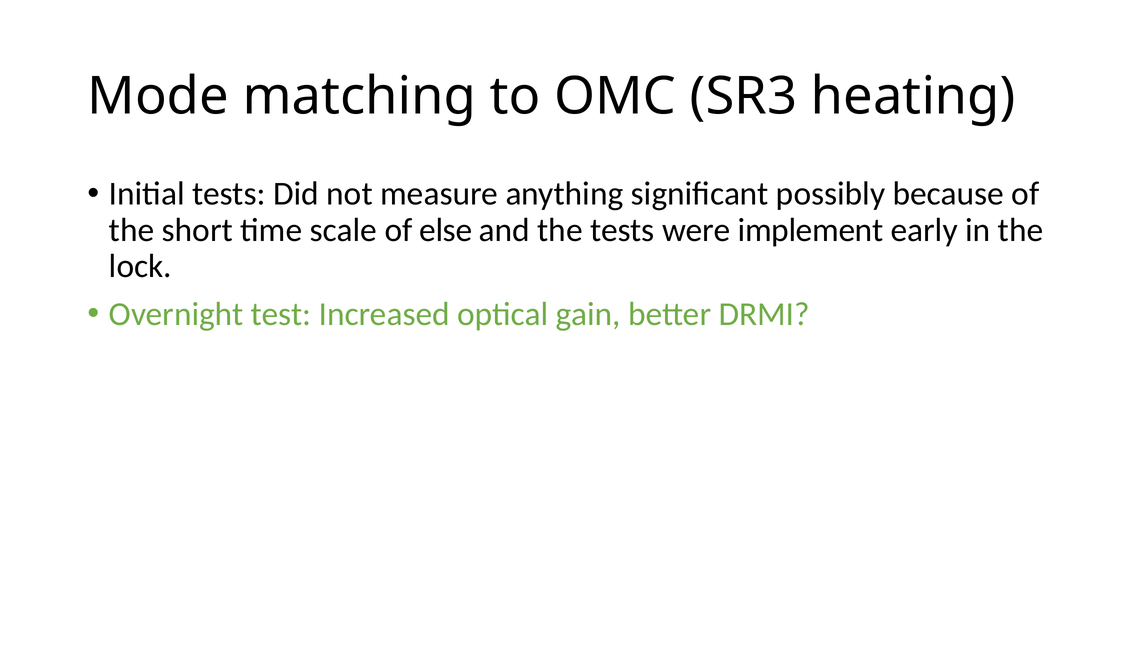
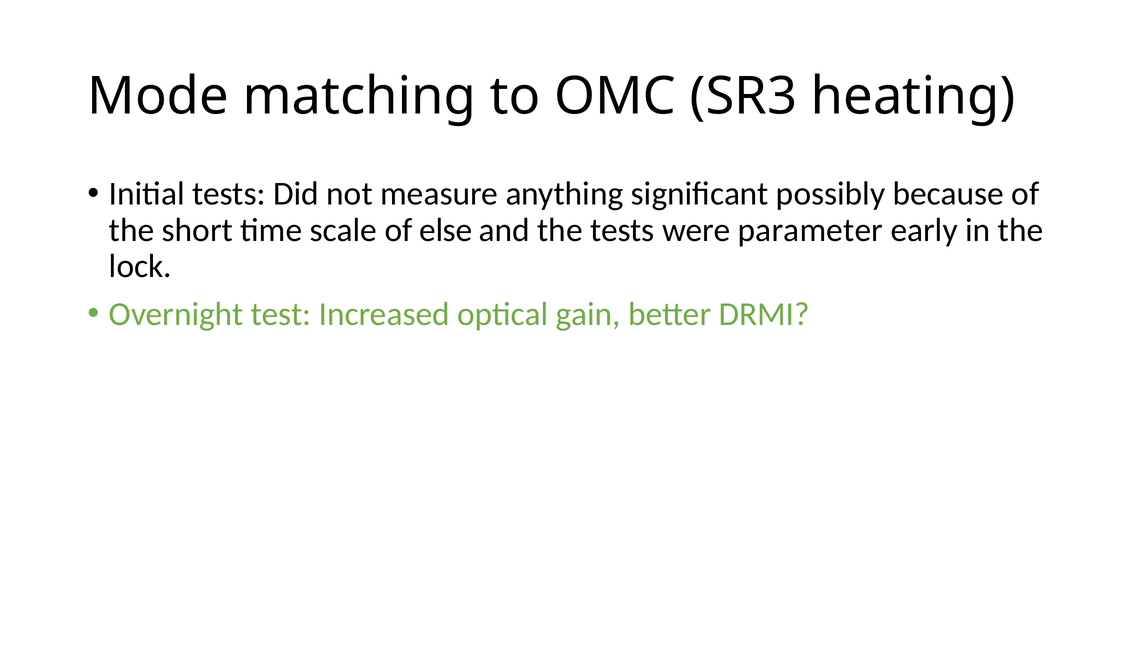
implement: implement -> parameter (810, 230)
